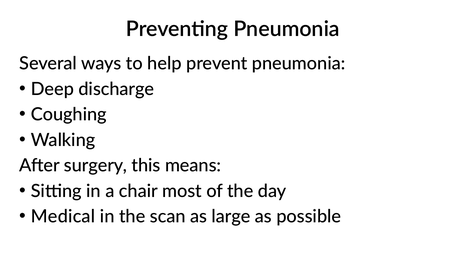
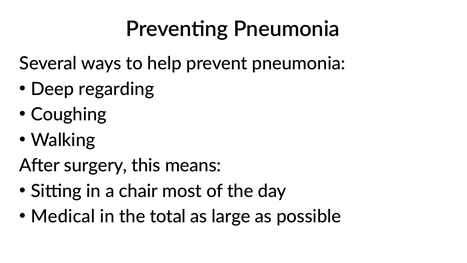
discharge: discharge -> regarding (116, 89)
scan: scan -> total (168, 216)
